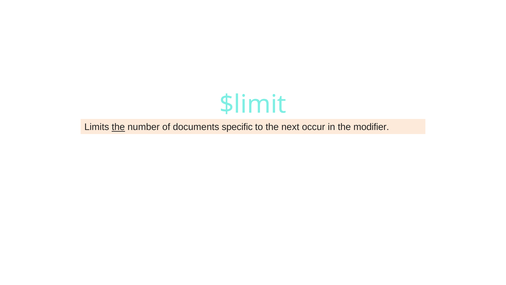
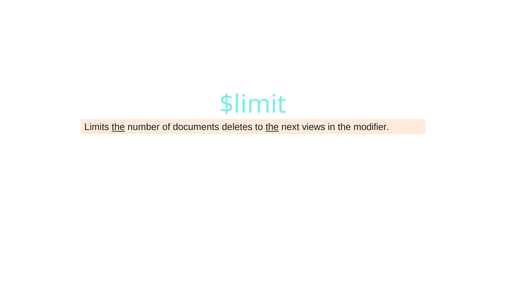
specific: specific -> deletes (237, 127)
the underline: none -> present (272, 127)
occur: occur -> views (314, 127)
